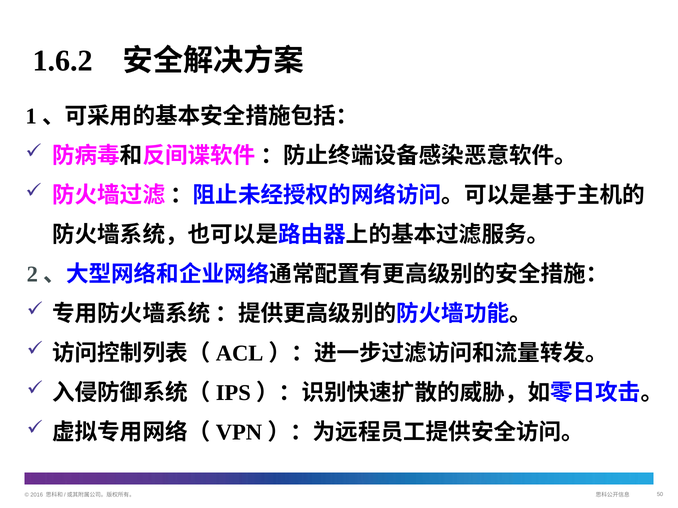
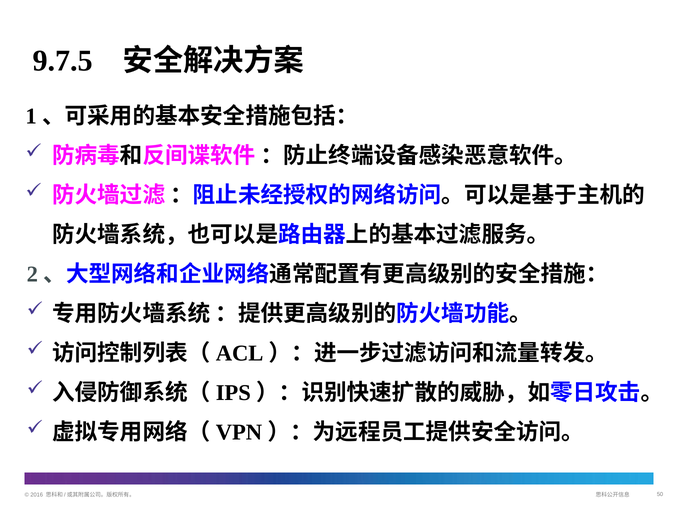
1.6.2: 1.6.2 -> 9.7.5 (63, 61)
